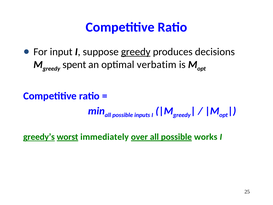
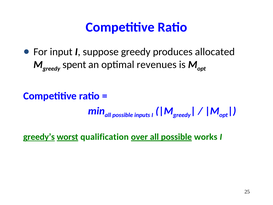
greedy underline: present -> none (136, 52)
decisions: decisions -> allocated (215, 52)
verbatim: verbatim -> revenues (157, 64)
immediately: immediately -> qualification (105, 137)
